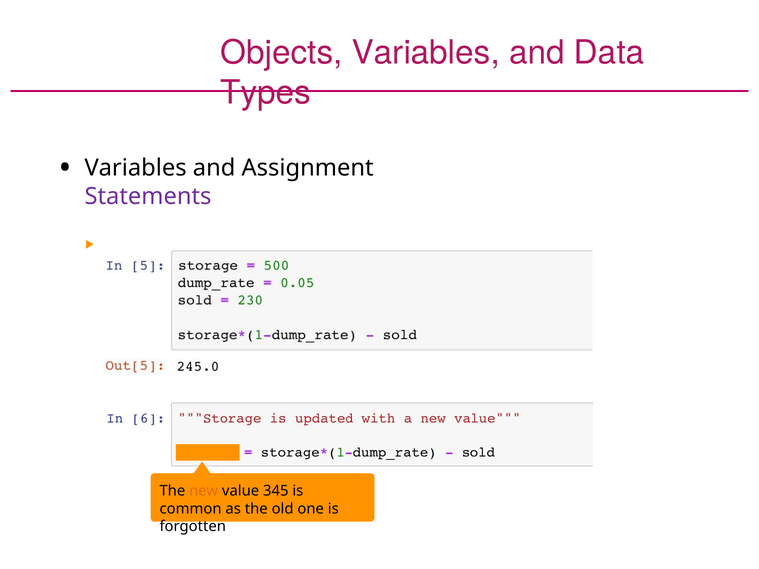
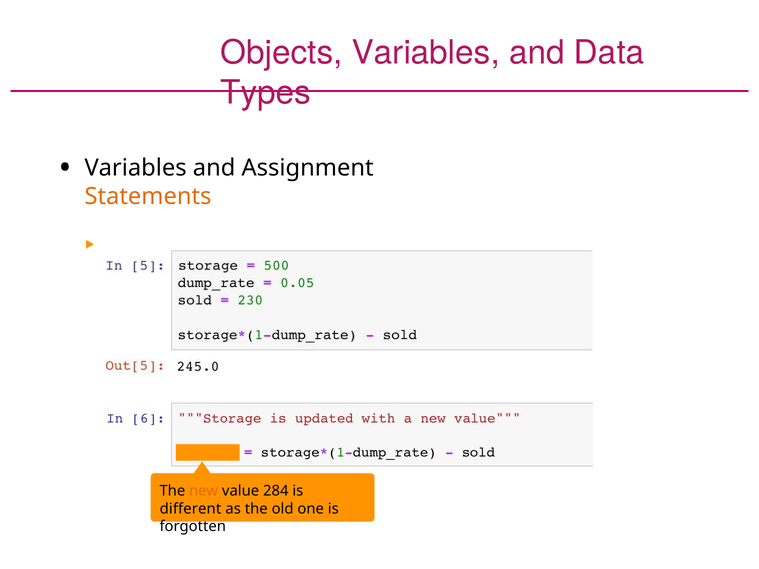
Statements colour: purple -> orange (148, 196)
345: 345 -> 284 (276, 491)
common: common -> diﬀerent (191, 509)
